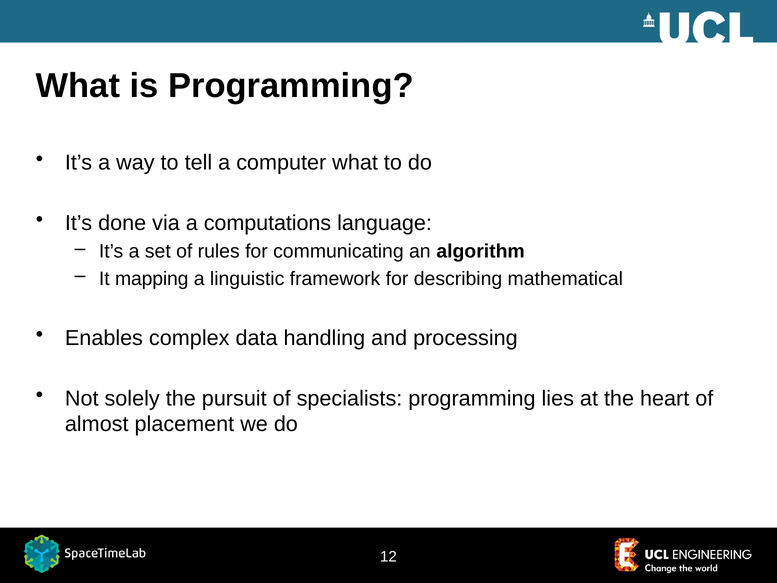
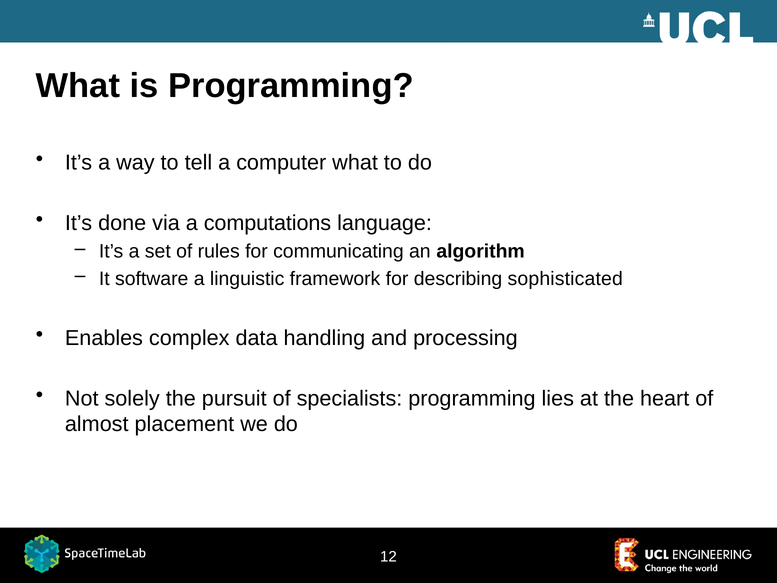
mapping: mapping -> software (152, 278)
mathematical: mathematical -> sophisticated (565, 278)
